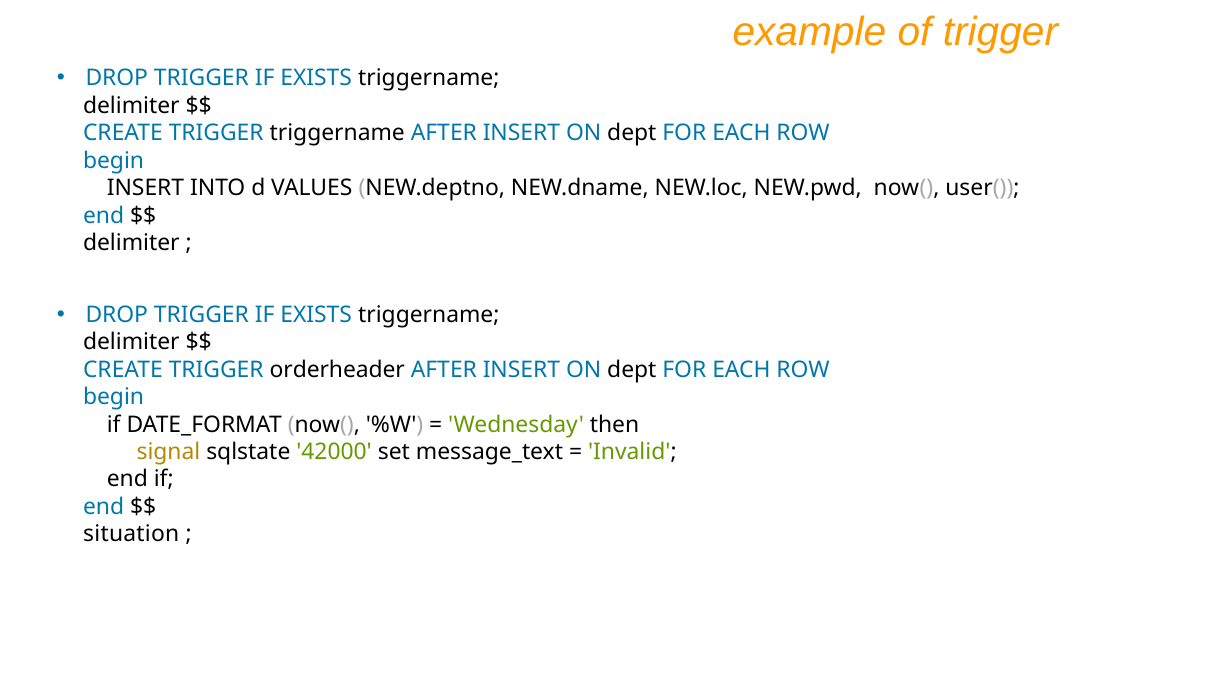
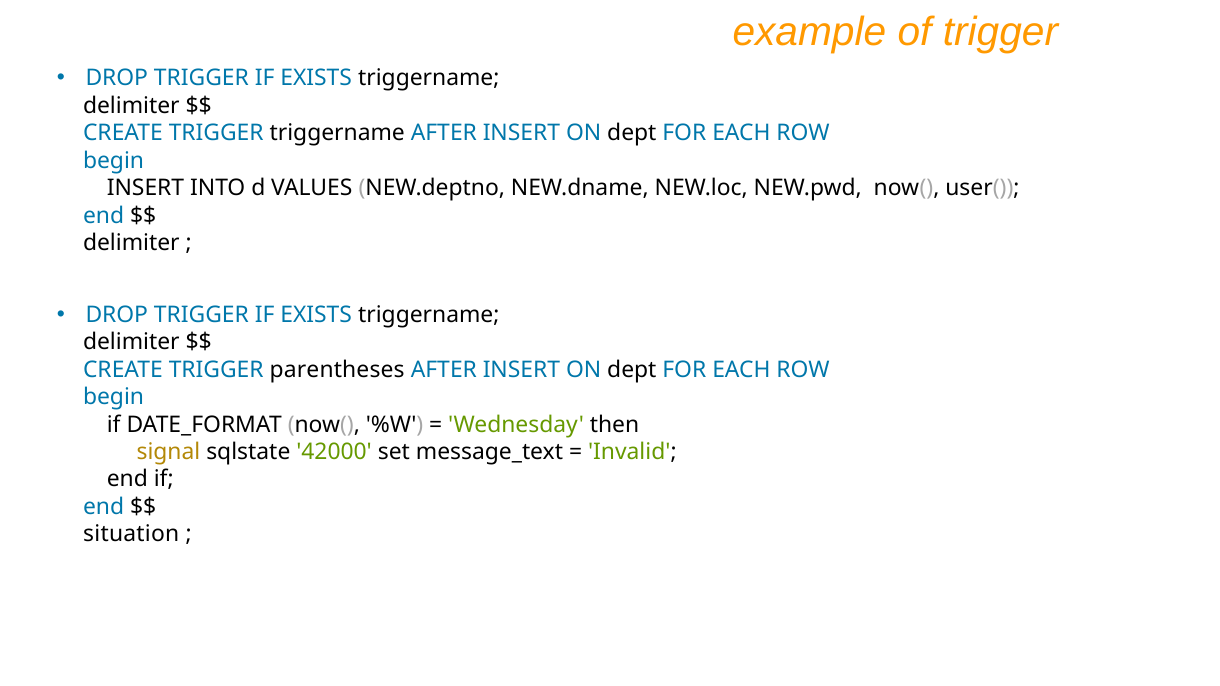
orderheader: orderheader -> parentheses (337, 370)
